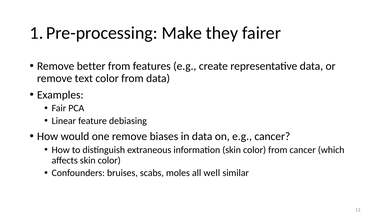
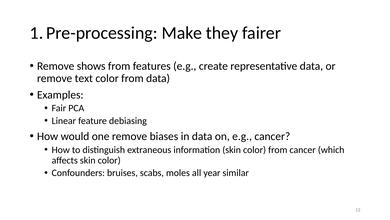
better: better -> shows (91, 66)
well: well -> year (212, 172)
